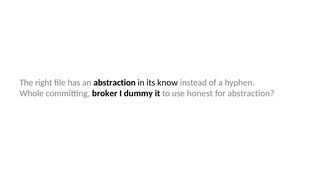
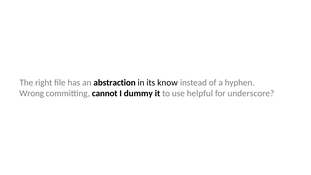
Whole: Whole -> Wrong (32, 93)
broker: broker -> cannot (105, 93)
honest: honest -> helpful (200, 93)
for abstraction: abstraction -> underscore (251, 93)
